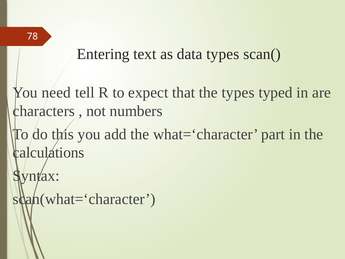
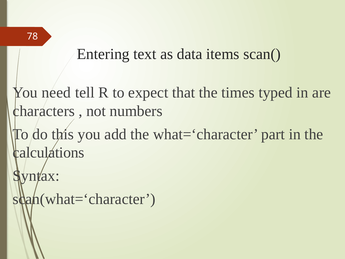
data types: types -> items (223, 54)
the types: types -> times (238, 93)
